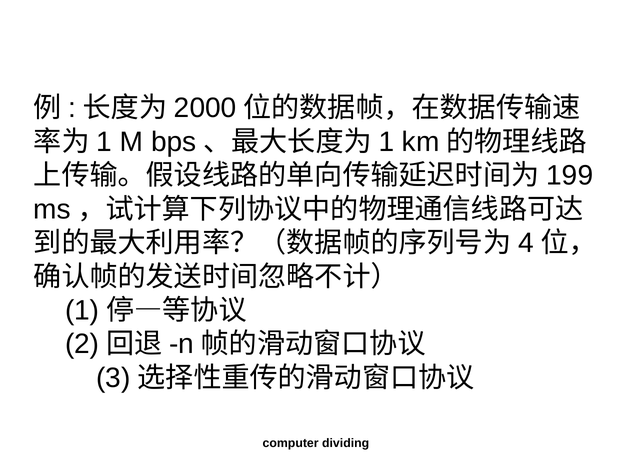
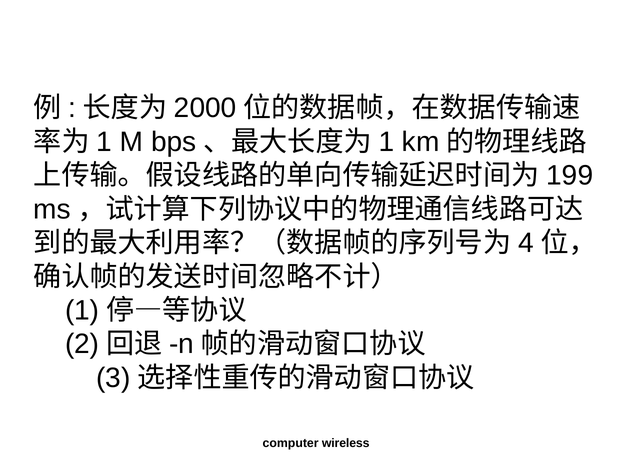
dividing: dividing -> wireless (346, 443)
